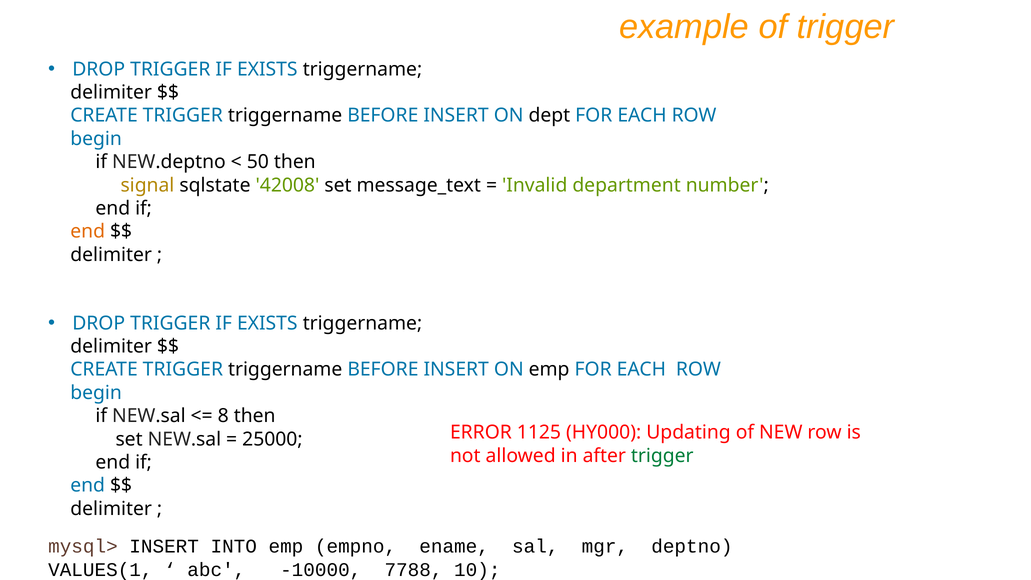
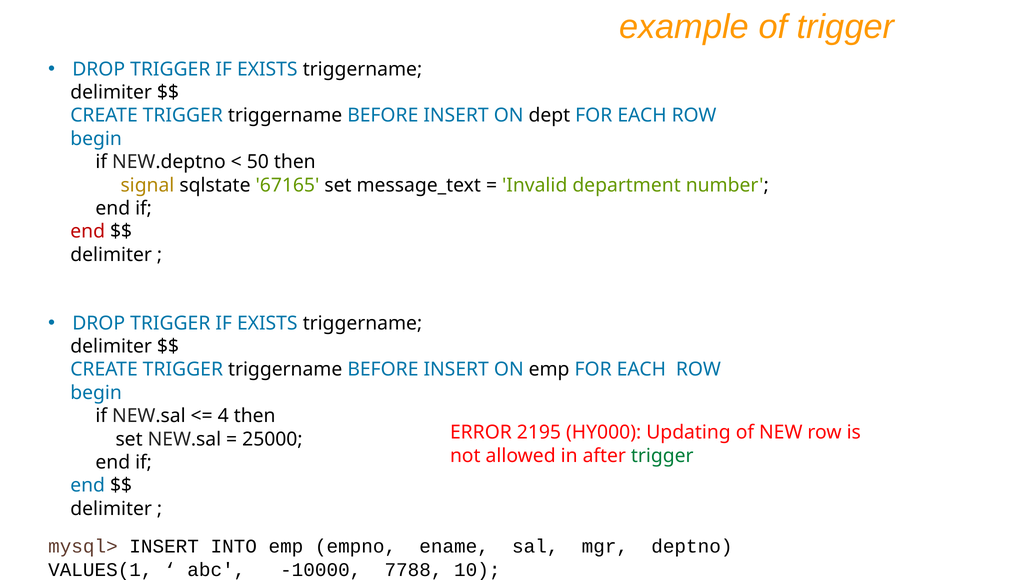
42008: 42008 -> 67165 (287, 185)
end colour: orange -> red (88, 232)
8: 8 -> 4 (223, 416)
1125: 1125 -> 2195 (539, 432)
